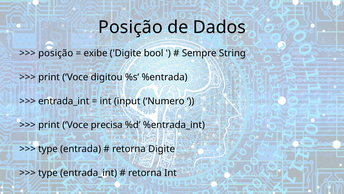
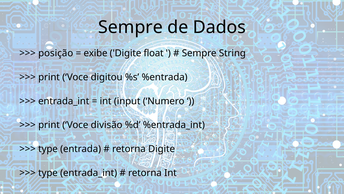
Posição: Posição -> Sempre (130, 27)
bool: bool -> float (154, 53)
precisa: precisa -> divisão (107, 125)
